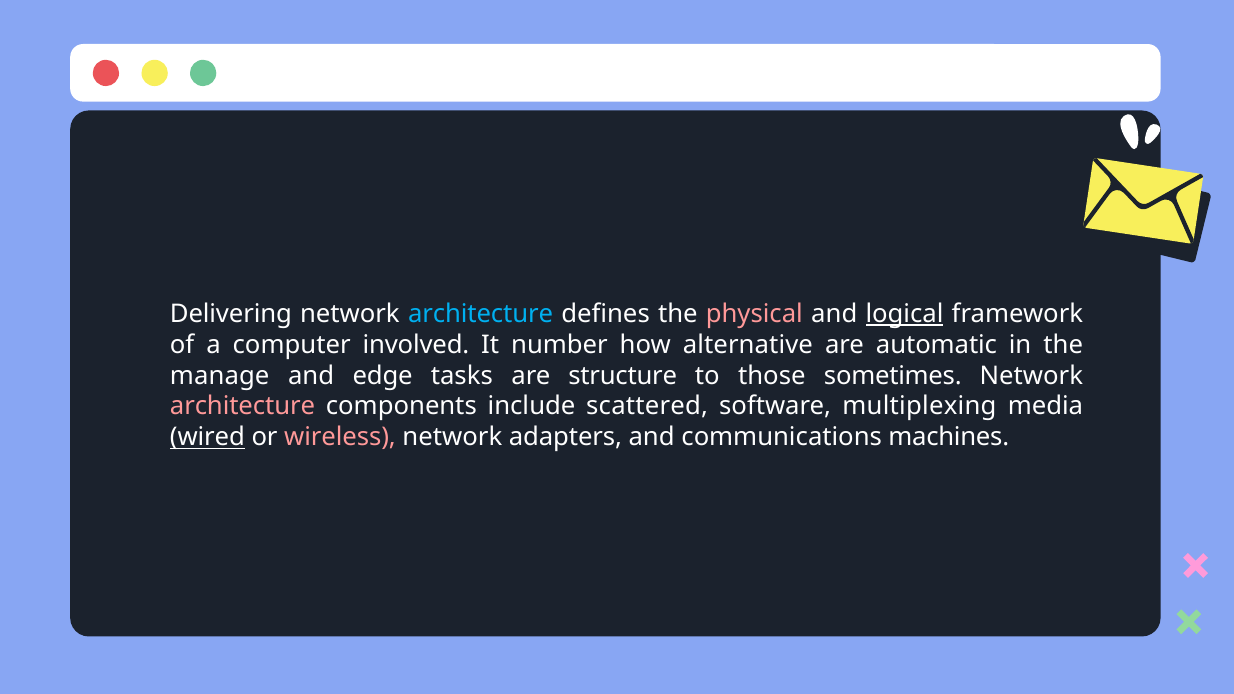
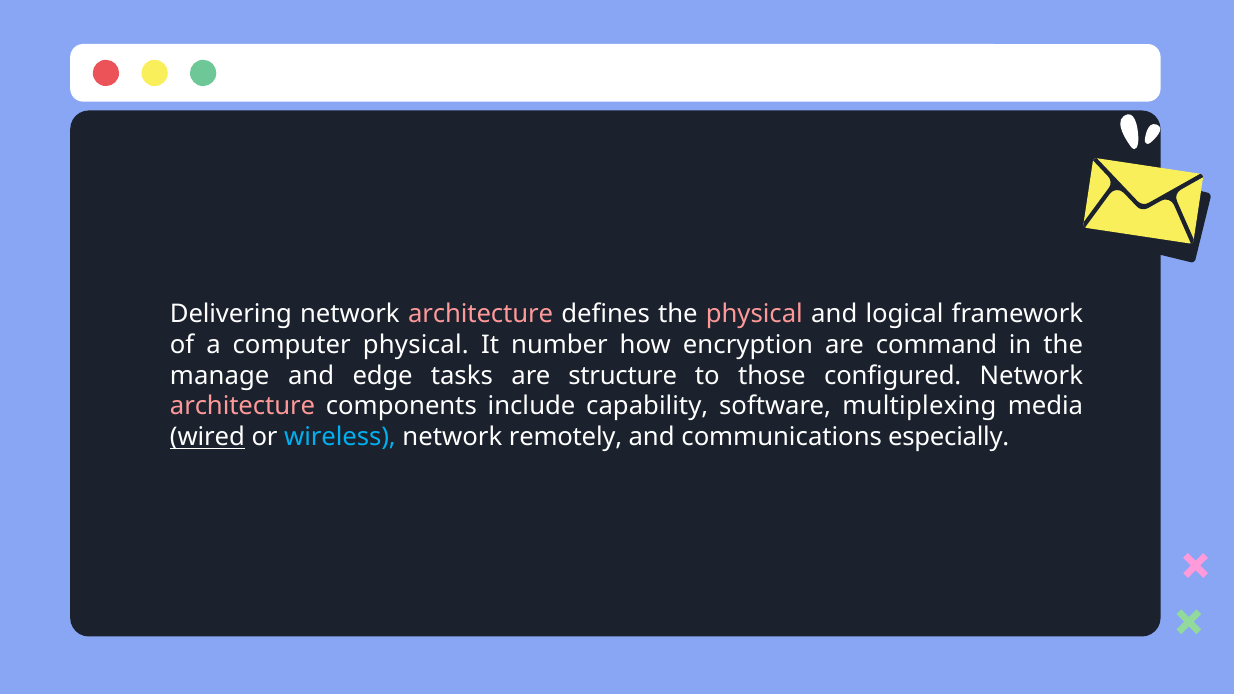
architecture colour: light blue -> pink (481, 314)
logical underline: present -> none (904, 314)
computer involved: involved -> physical (416, 345)
alternative: alternative -> encryption (748, 345)
automatic: automatic -> command (937, 345)
sometimes: sometimes -> configured (893, 376)
scattered: scattered -> capability (647, 407)
wireless colour: pink -> light blue (340, 437)
adapters: adapters -> remotely (566, 437)
machines: machines -> especially (949, 437)
